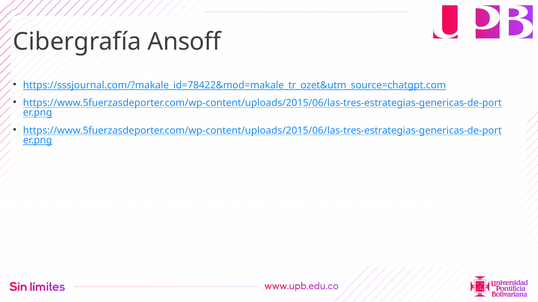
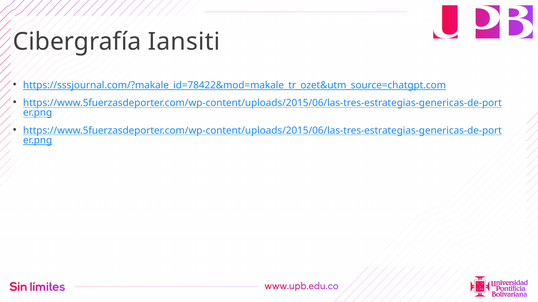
Ansoff: Ansoff -> Iansiti (184, 42)
